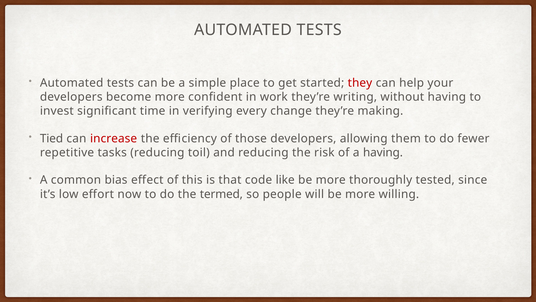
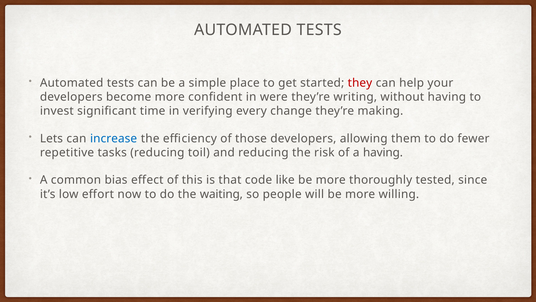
work: work -> were (274, 97)
Tied: Tied -> Lets (51, 138)
increase colour: red -> blue (114, 138)
termed: termed -> waiting (221, 194)
